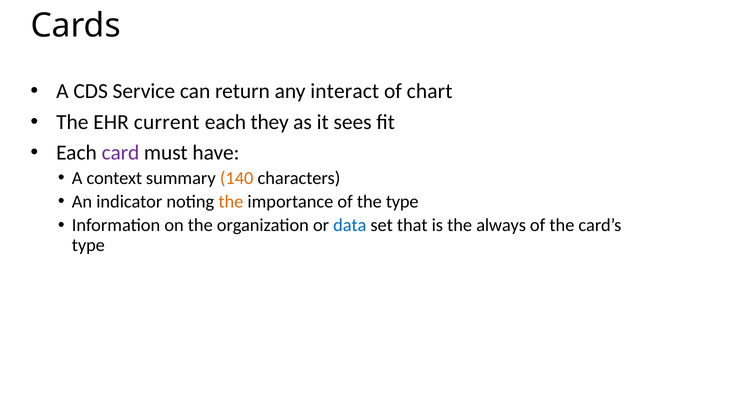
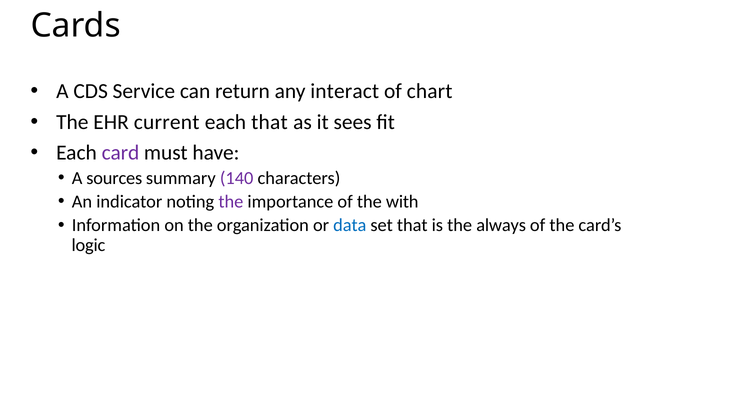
each they: they -> that (269, 122)
context: context -> sources (114, 178)
140 colour: orange -> purple (237, 178)
the colour: orange -> purple (231, 202)
the type: type -> with (402, 202)
type: type -> logic (88, 245)
